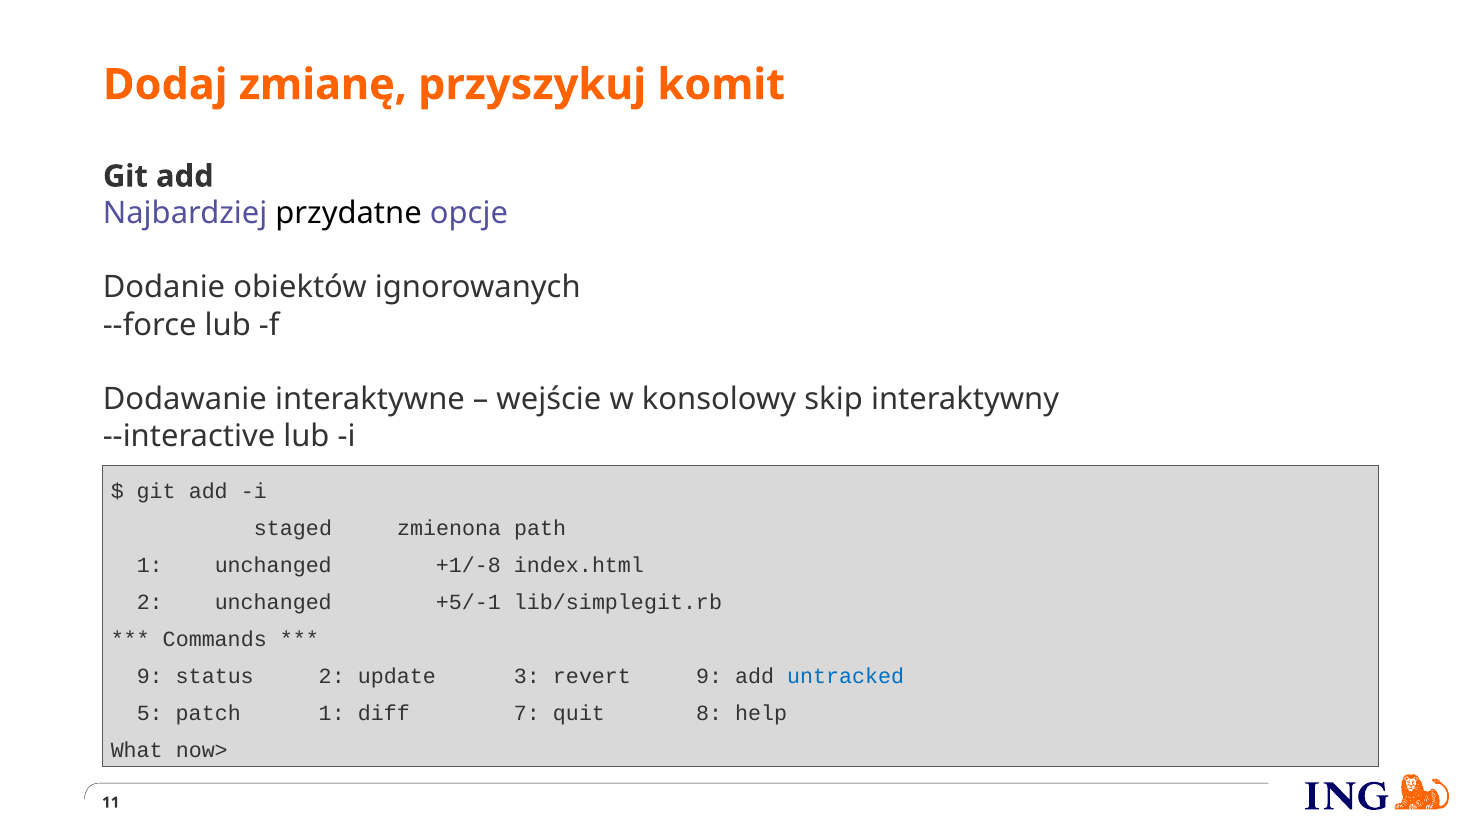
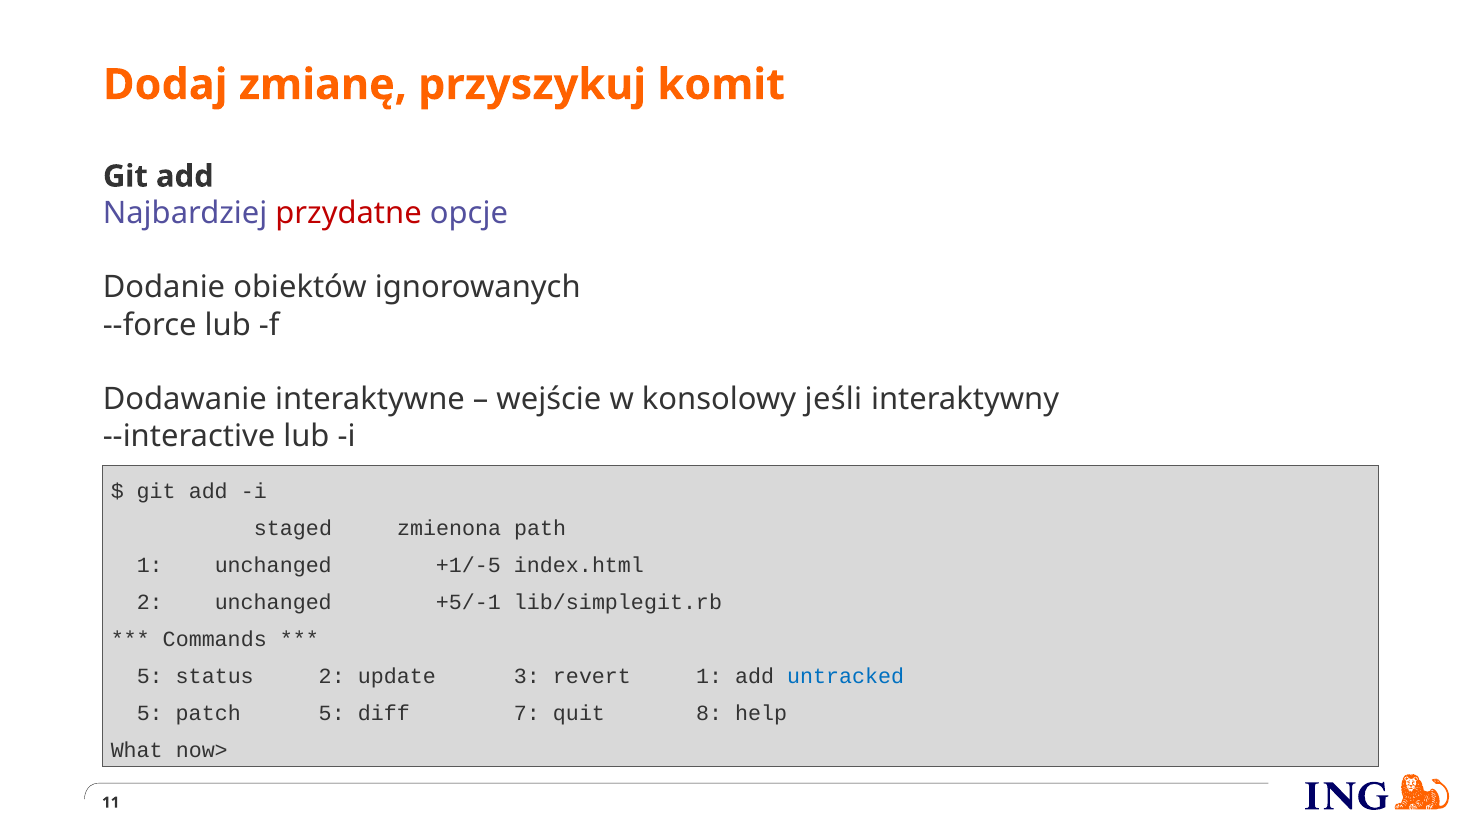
przydatne colour: black -> red (349, 213)
skip: skip -> jeśli (833, 399)
+1/-8: +1/-8 -> +1/-5 (468, 565)
9: 9 -> 5 (150, 676)
revert 9: 9 -> 1 (709, 676)
patch 1: 1 -> 5 (332, 713)
